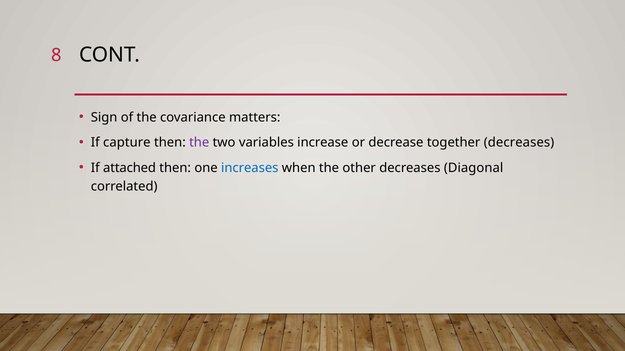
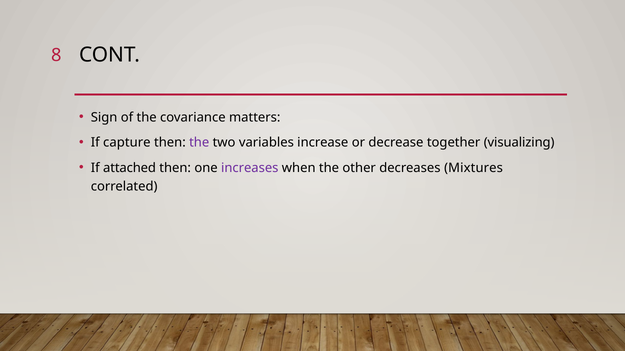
together decreases: decreases -> visualizing (519, 143)
increases colour: blue -> purple (250, 168)
Diagonal: Diagonal -> Mixtures (474, 168)
